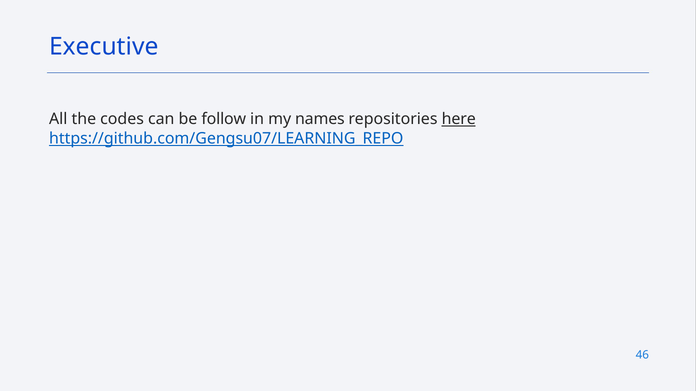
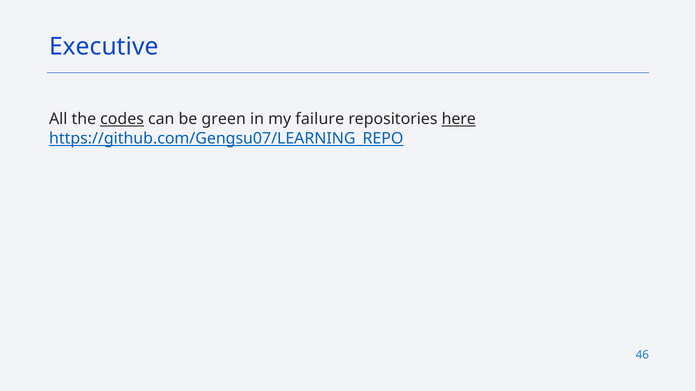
codes underline: none -> present (122, 119)
follow: follow -> green (224, 119)
names: names -> failure (320, 119)
